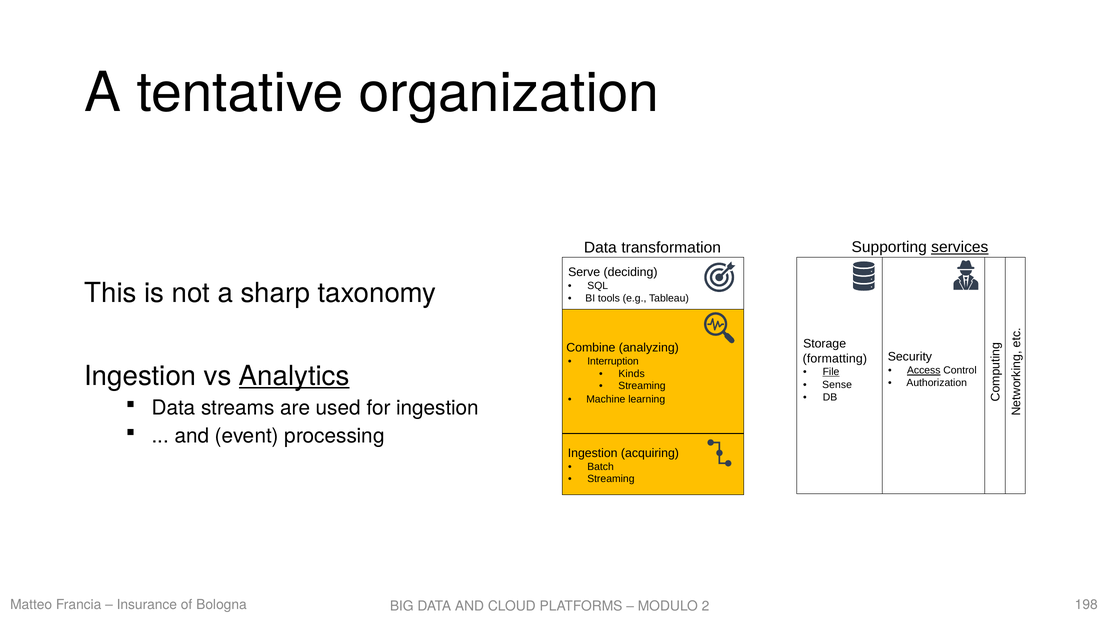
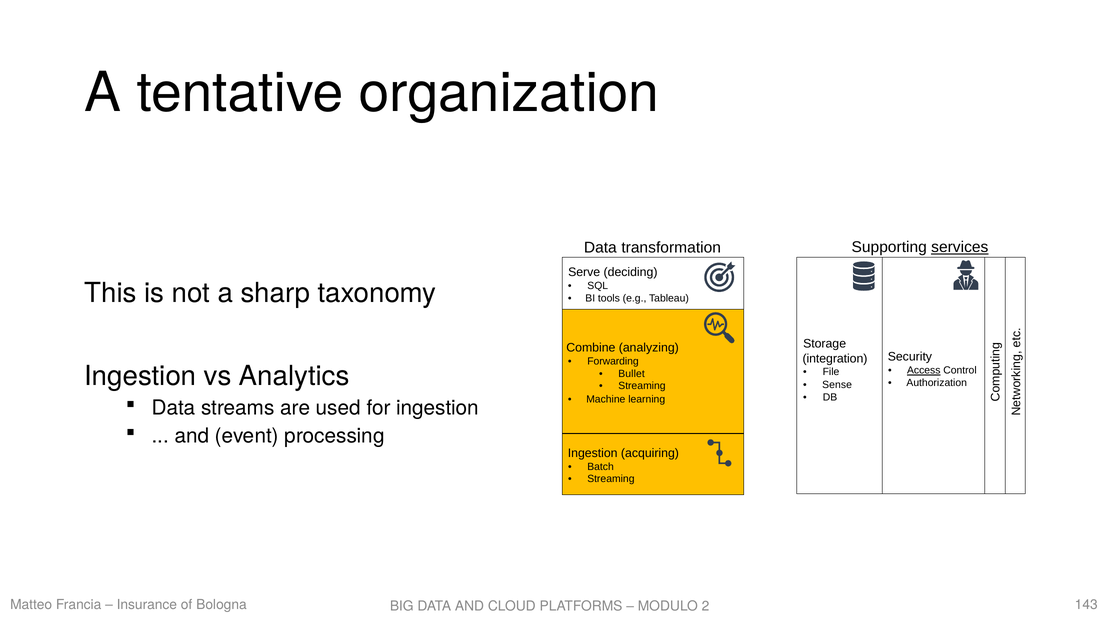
formatting: formatting -> integration (835, 359)
Interruption: Interruption -> Forwarding (613, 361)
Analytics underline: present -> none (294, 376)
File underline: present -> none (831, 372)
Kinds: Kinds -> Bullet (632, 374)
198: 198 -> 143 (1086, 605)
